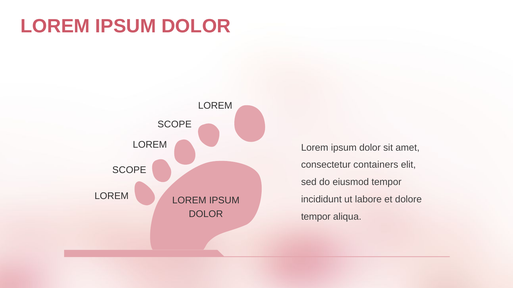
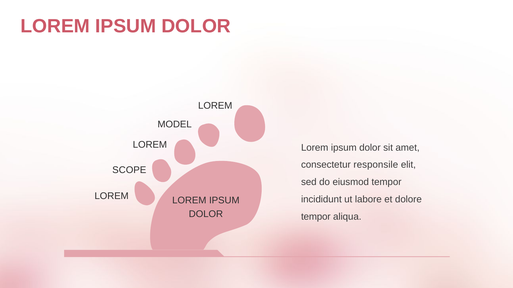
SCOPE: SCOPE -> MODEL (175, 124)
containers: containers -> responsile (376, 165)
